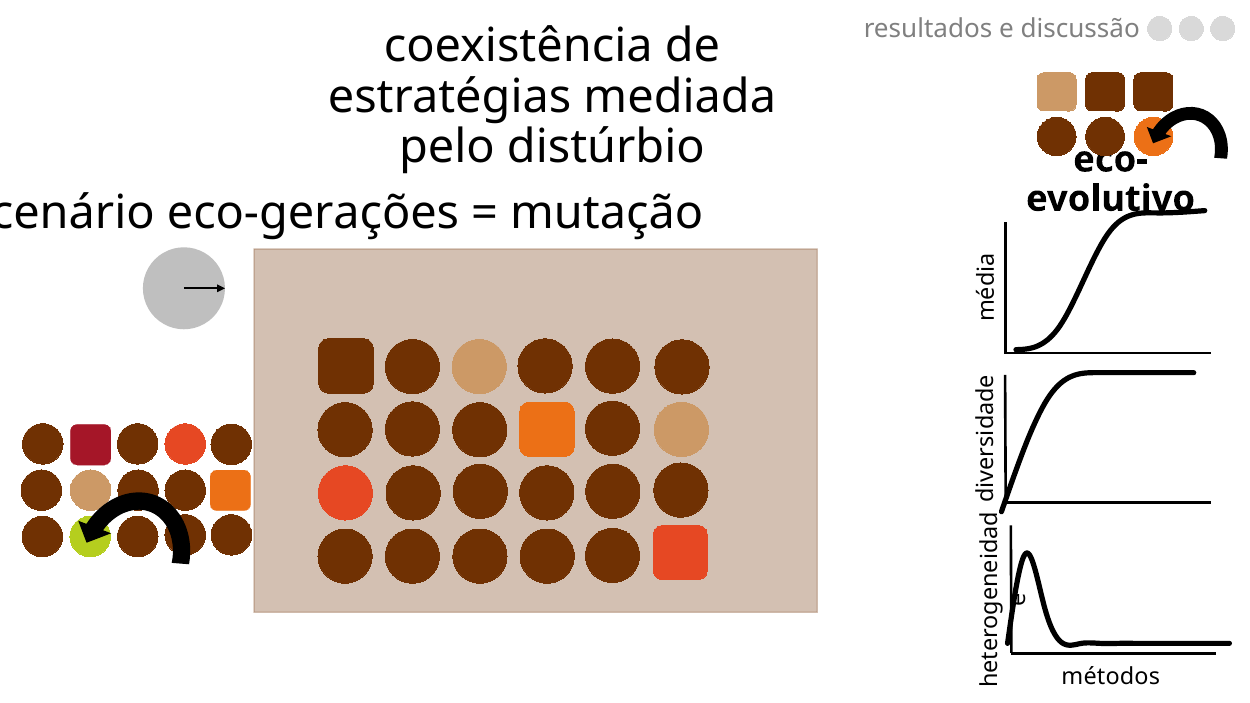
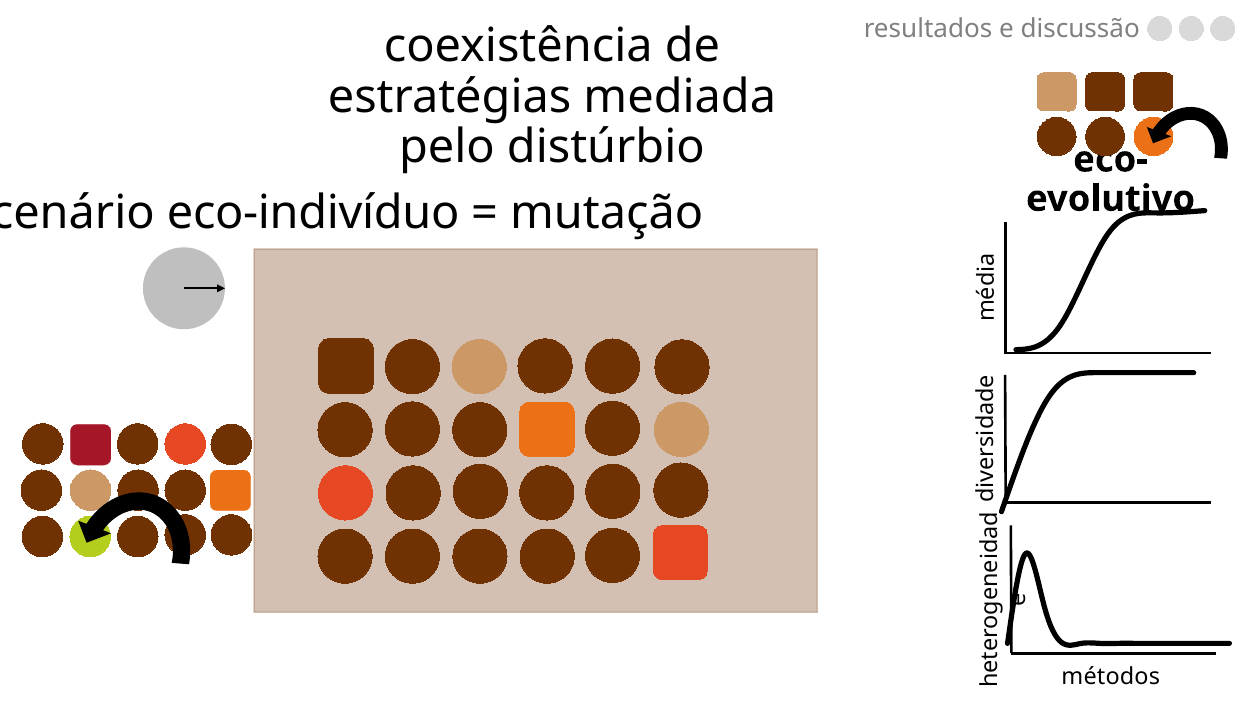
eco-gerações: eco-gerações -> eco-indivíduo (313, 214)
